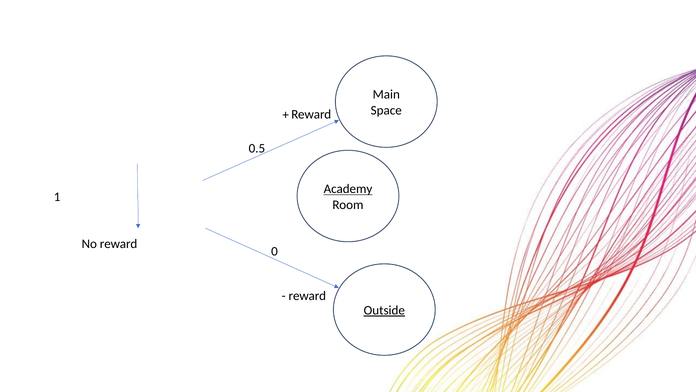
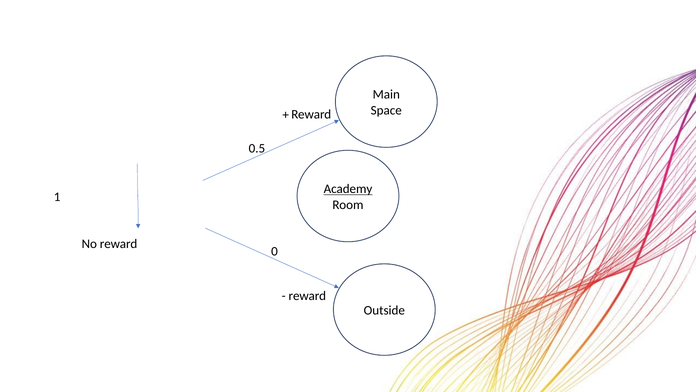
Outside underline: present -> none (384, 310)
